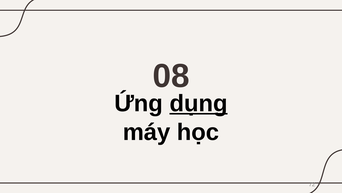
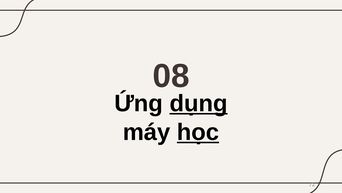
học underline: none -> present (198, 132)
